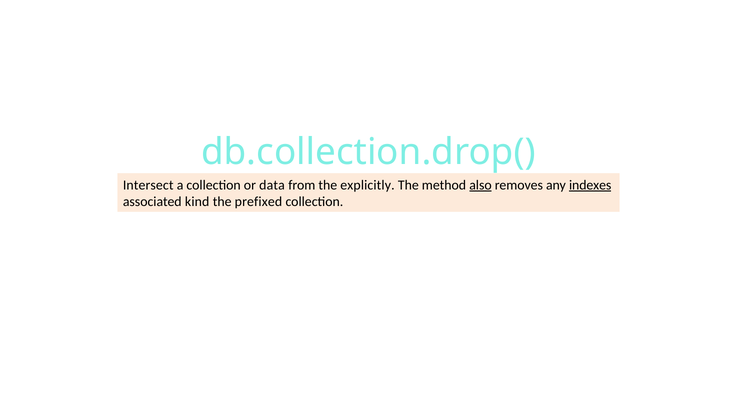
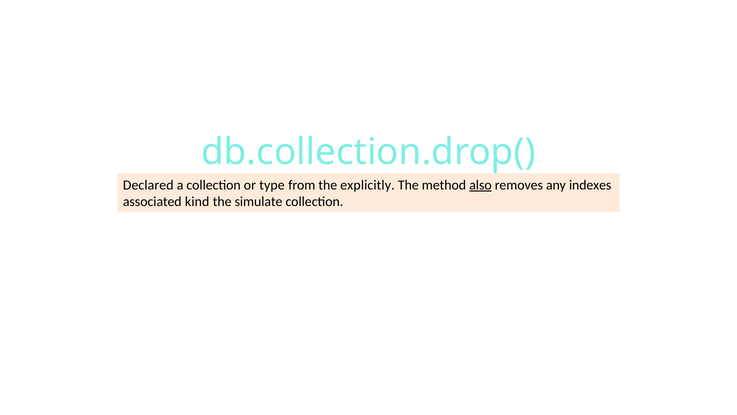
Intersect: Intersect -> Declared (148, 185)
data: data -> type (272, 185)
indexes underline: present -> none (590, 185)
prefixed: prefixed -> simulate (259, 202)
